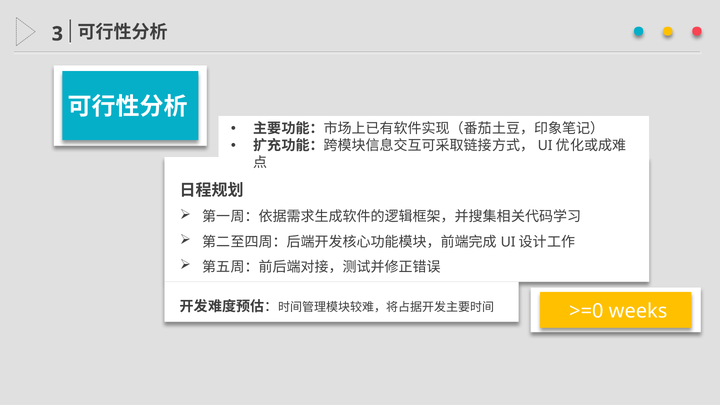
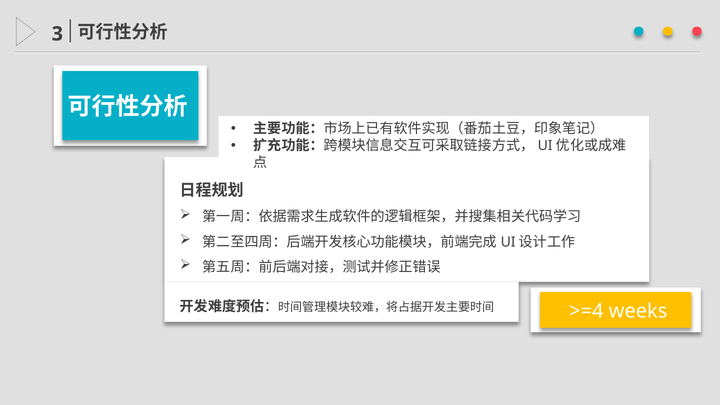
>=0: >=0 -> >=4 (586, 311)
